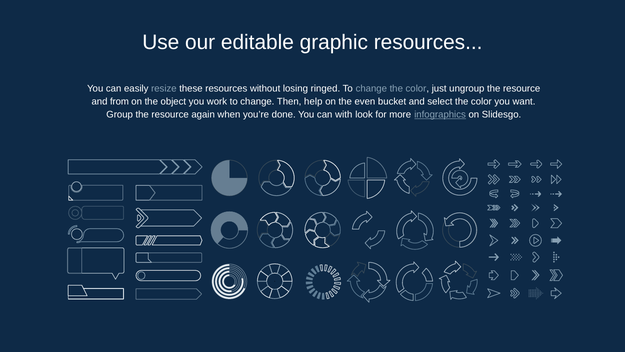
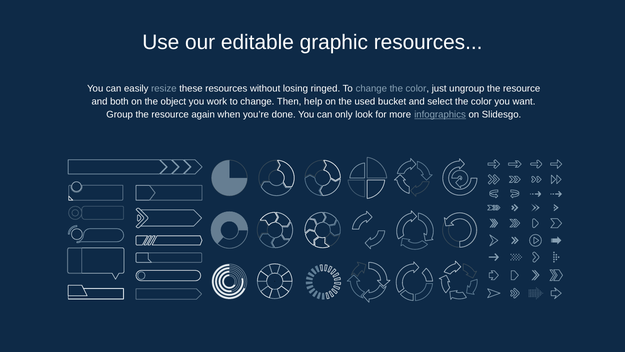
from: from -> both (119, 101)
even: even -> used (365, 101)
with: with -> only (344, 115)
